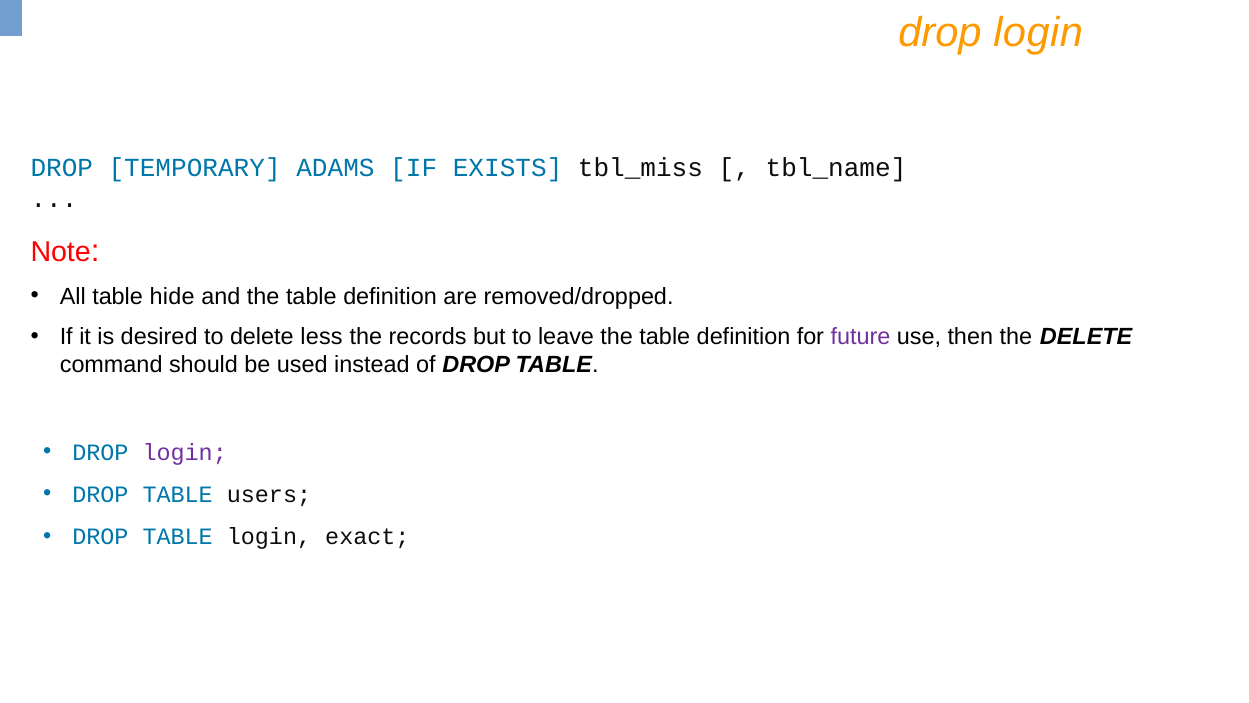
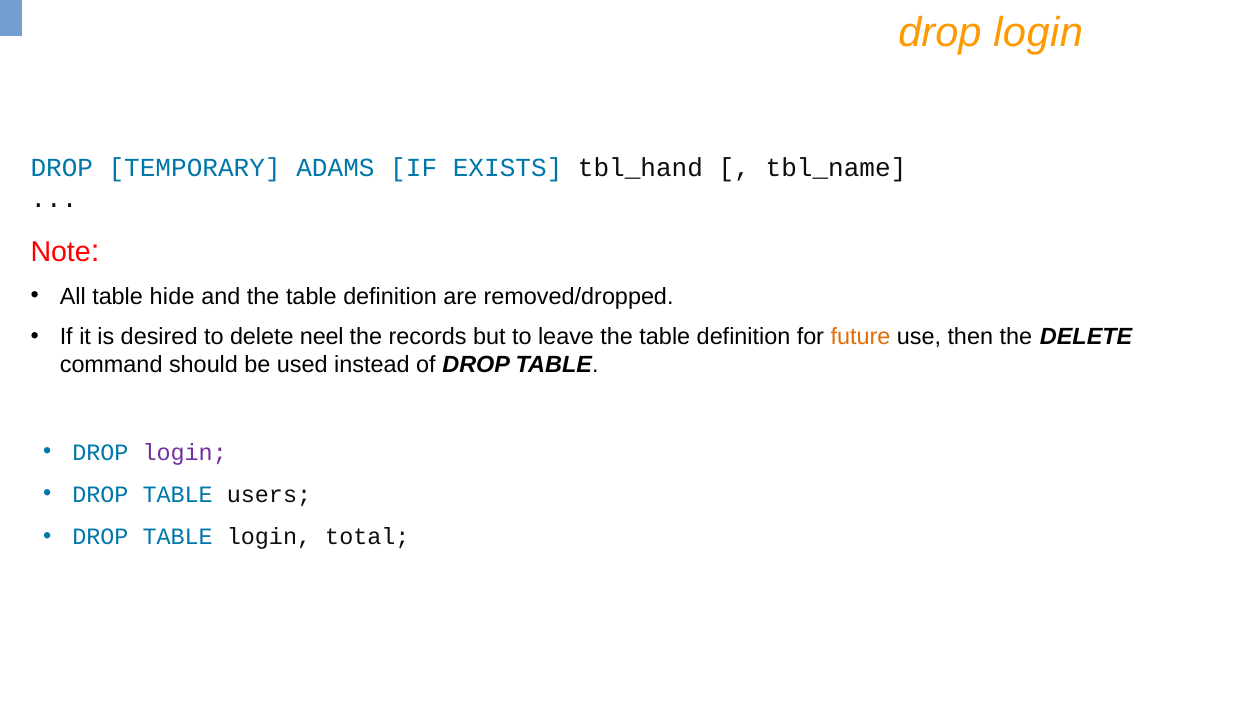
tbl_miss: tbl_miss -> tbl_hand (640, 167)
less: less -> neel (322, 337)
future colour: purple -> orange (860, 337)
exact: exact -> total (367, 536)
